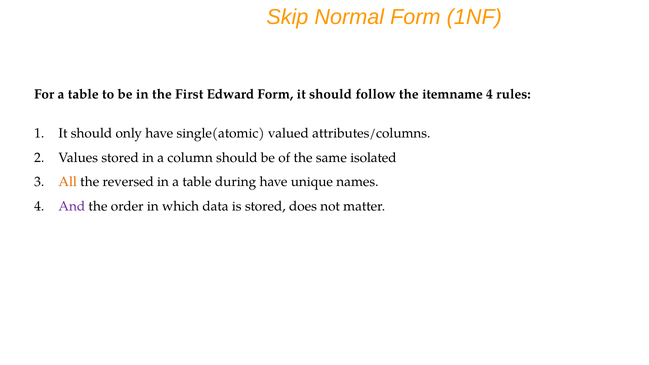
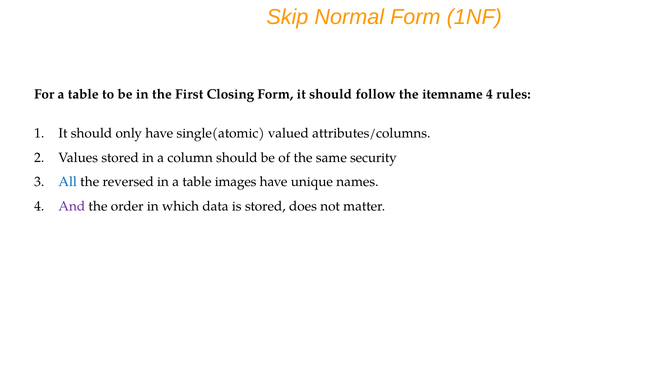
Edward: Edward -> Closing (230, 94)
isolated: isolated -> security (373, 158)
All colour: orange -> blue (68, 182)
during: during -> images (236, 182)
